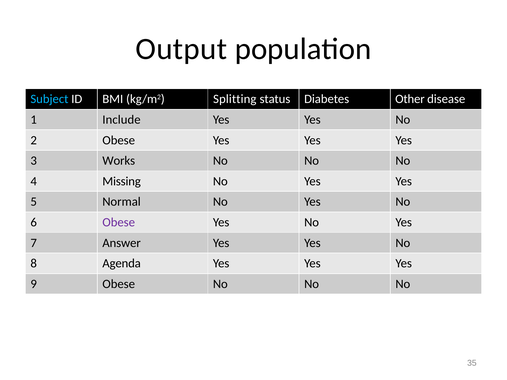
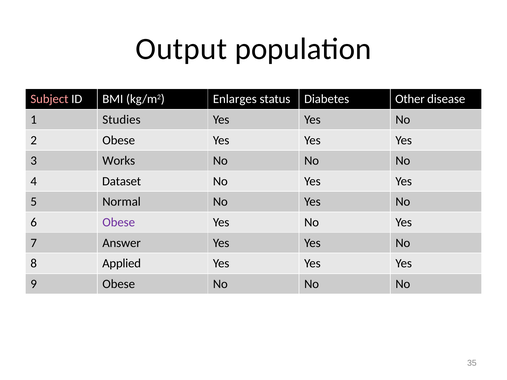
Subject colour: light blue -> pink (49, 99)
Splitting: Splitting -> Enlarges (235, 99)
Include: Include -> Studies (121, 120)
Missing: Missing -> Dataset (122, 181)
Agenda: Agenda -> Applied (122, 264)
